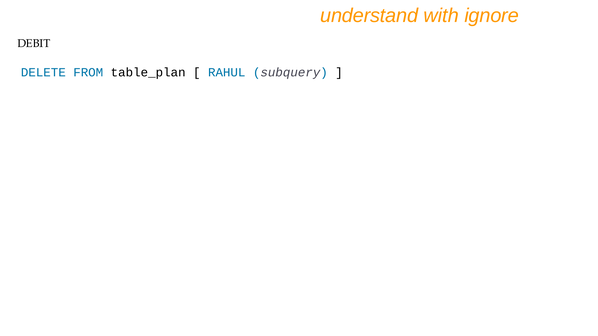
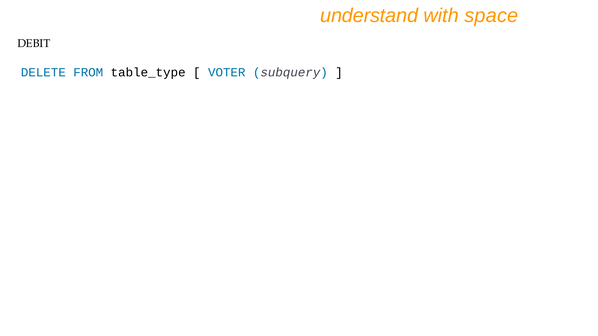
ignore: ignore -> space (491, 16)
table_plan: table_plan -> table_type (148, 72)
RAHUL: RAHUL -> VOTER (227, 72)
